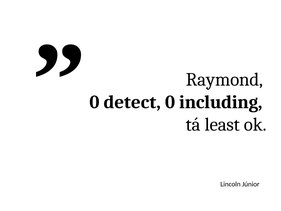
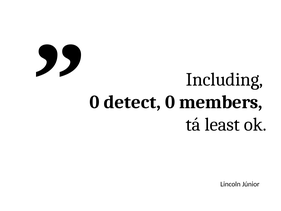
Raymond: Raymond -> Including (224, 79)
including: including -> members (221, 102)
